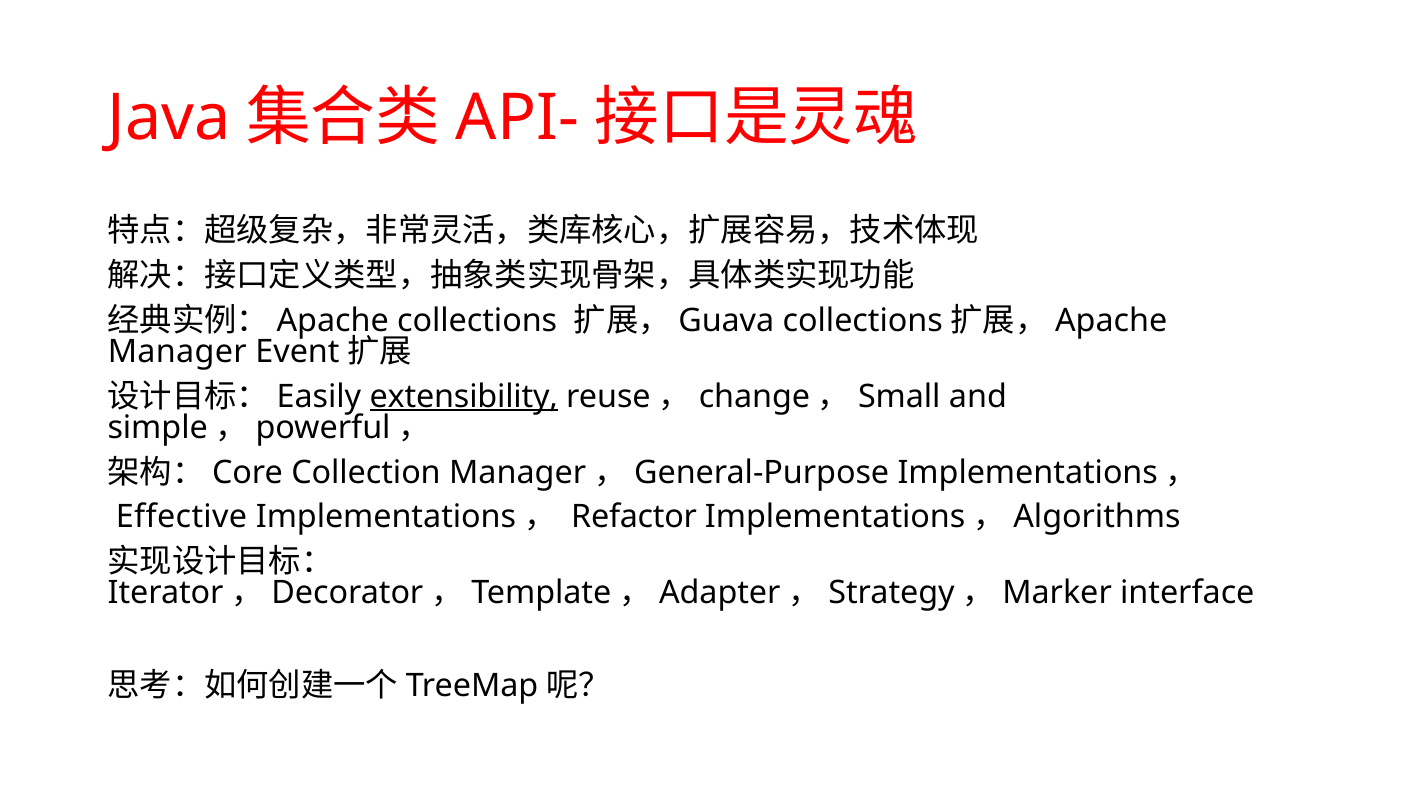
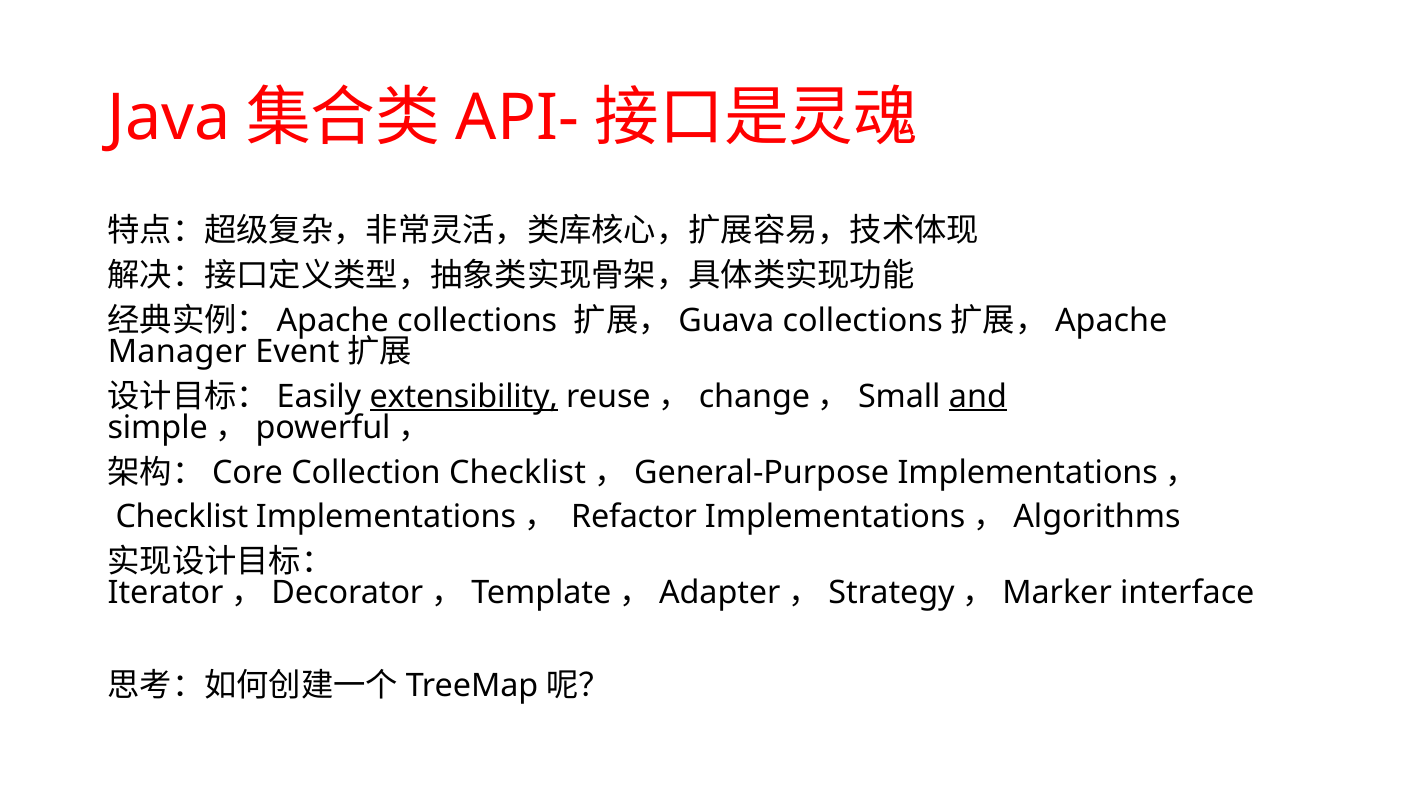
and underline: none -> present (978, 396)
Collection Manager: Manager -> Checklist (518, 472)
Effective: Effective -> Checklist (182, 517)
